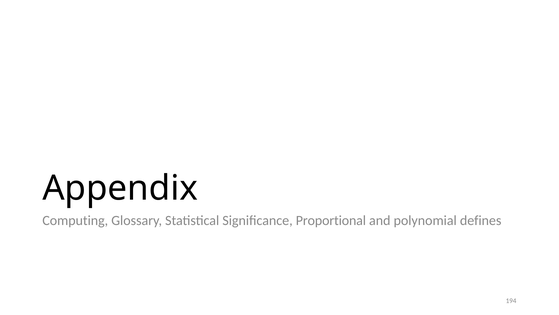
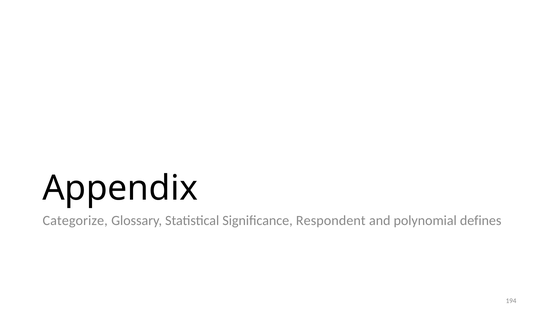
Computing: Computing -> Categorize (75, 220)
Proportional: Proportional -> Respondent (331, 220)
